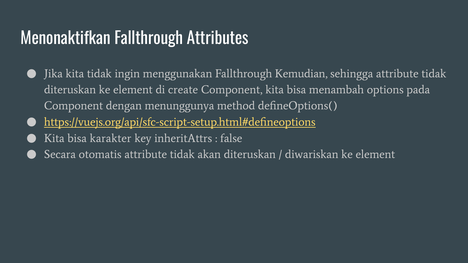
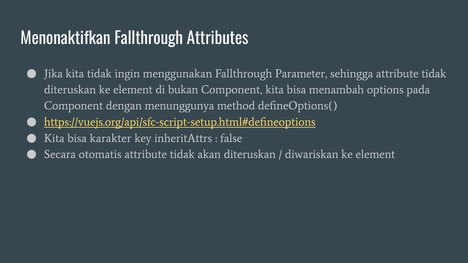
Kemudian: Kemudian -> Parameter (301, 74)
create: create -> bukan (183, 90)
